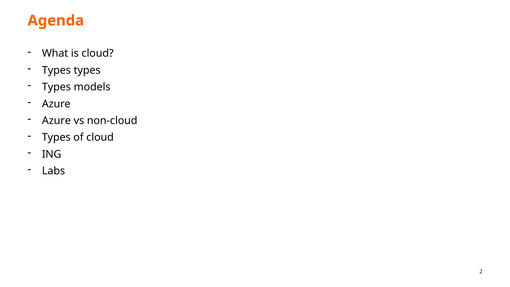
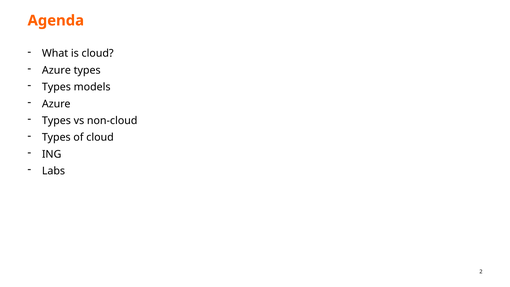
Types: Types -> Azure (56, 70)
Azure: Azure -> Types (56, 121)
